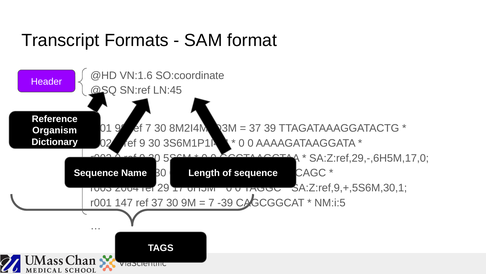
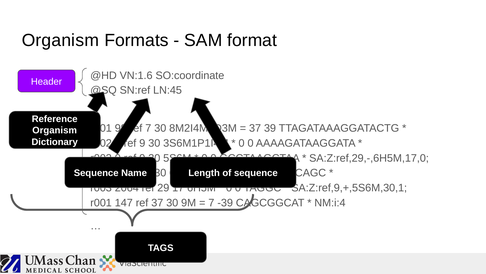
Transcript: Transcript -> Organism (60, 40)
NM:i:5: NM:i:5 -> NM:i:4 (330, 202)
